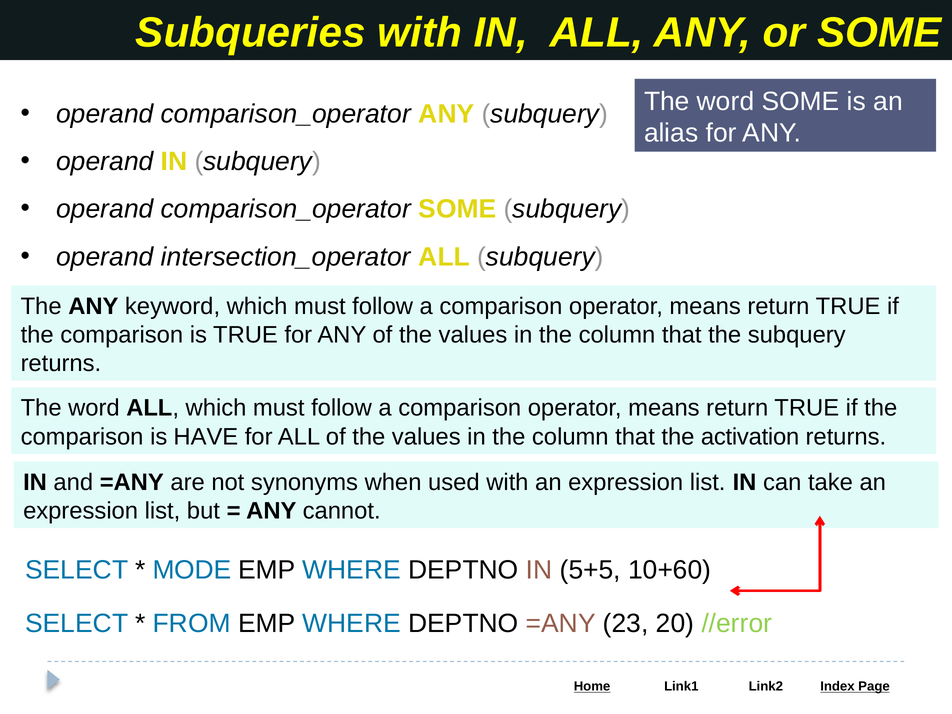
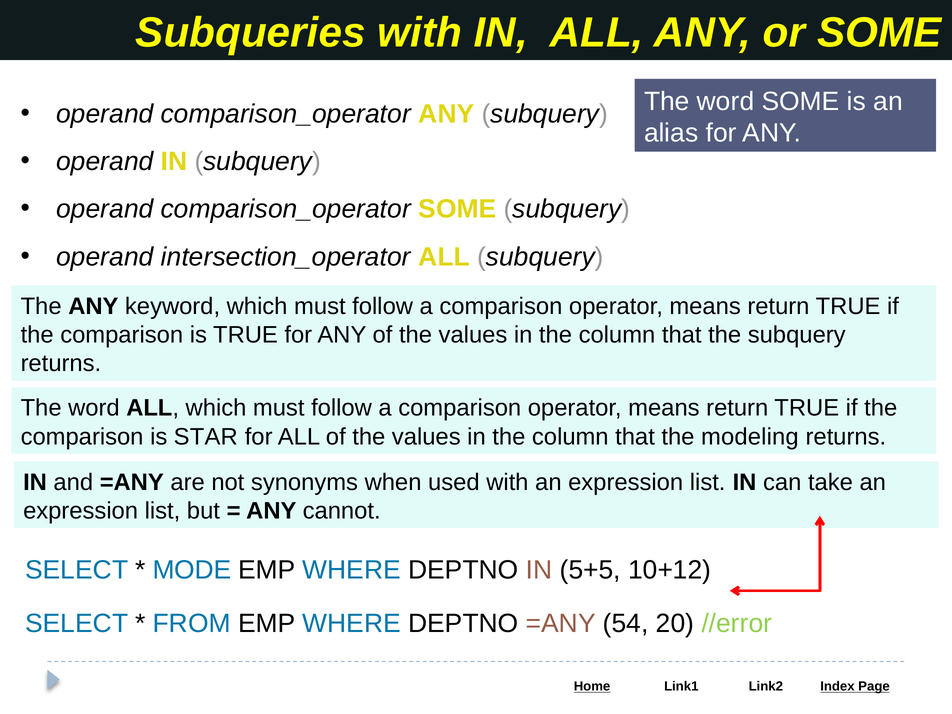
HAVE: HAVE -> STAR (206, 437)
activation: activation -> modeling (750, 437)
10+60: 10+60 -> 10+12 (670, 570)
23: 23 -> 54 (626, 623)
